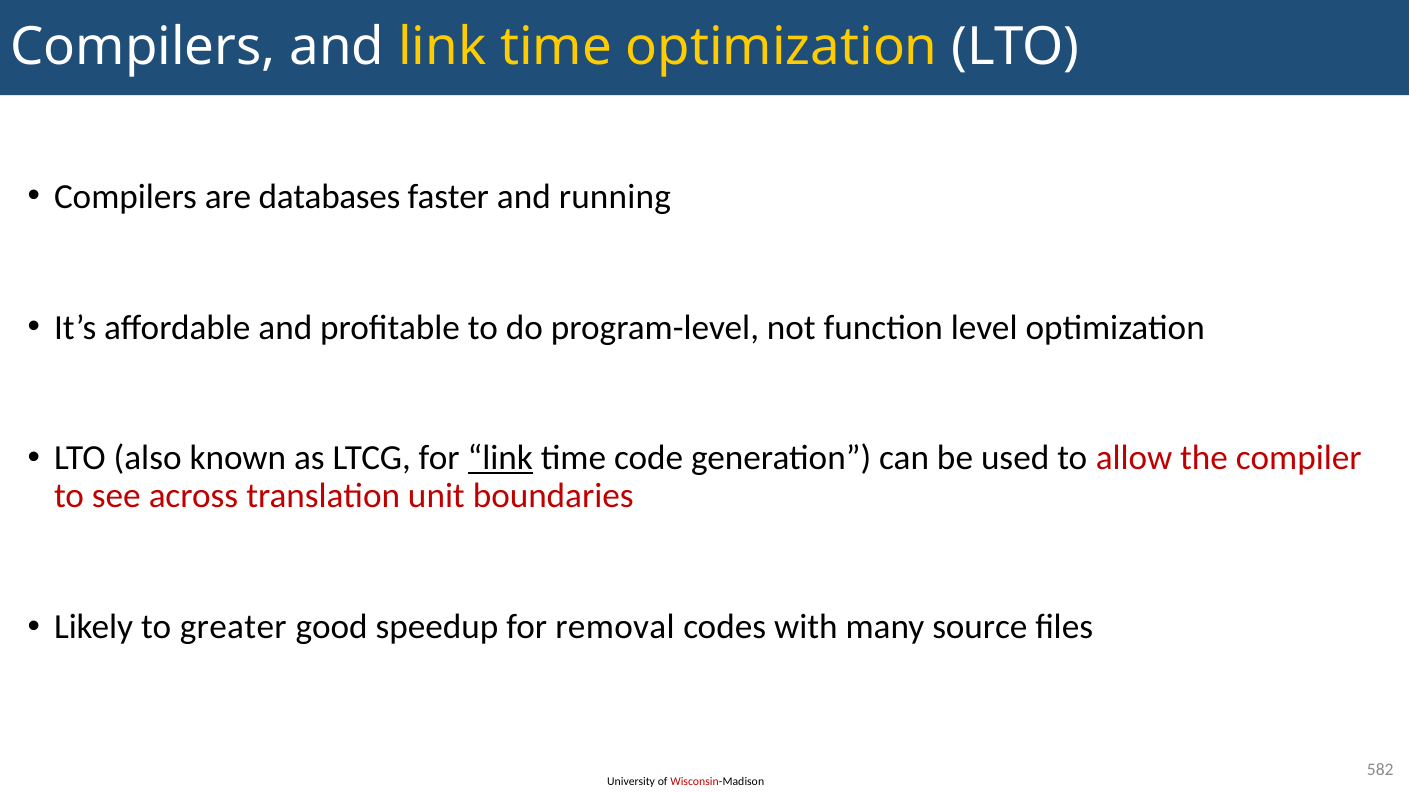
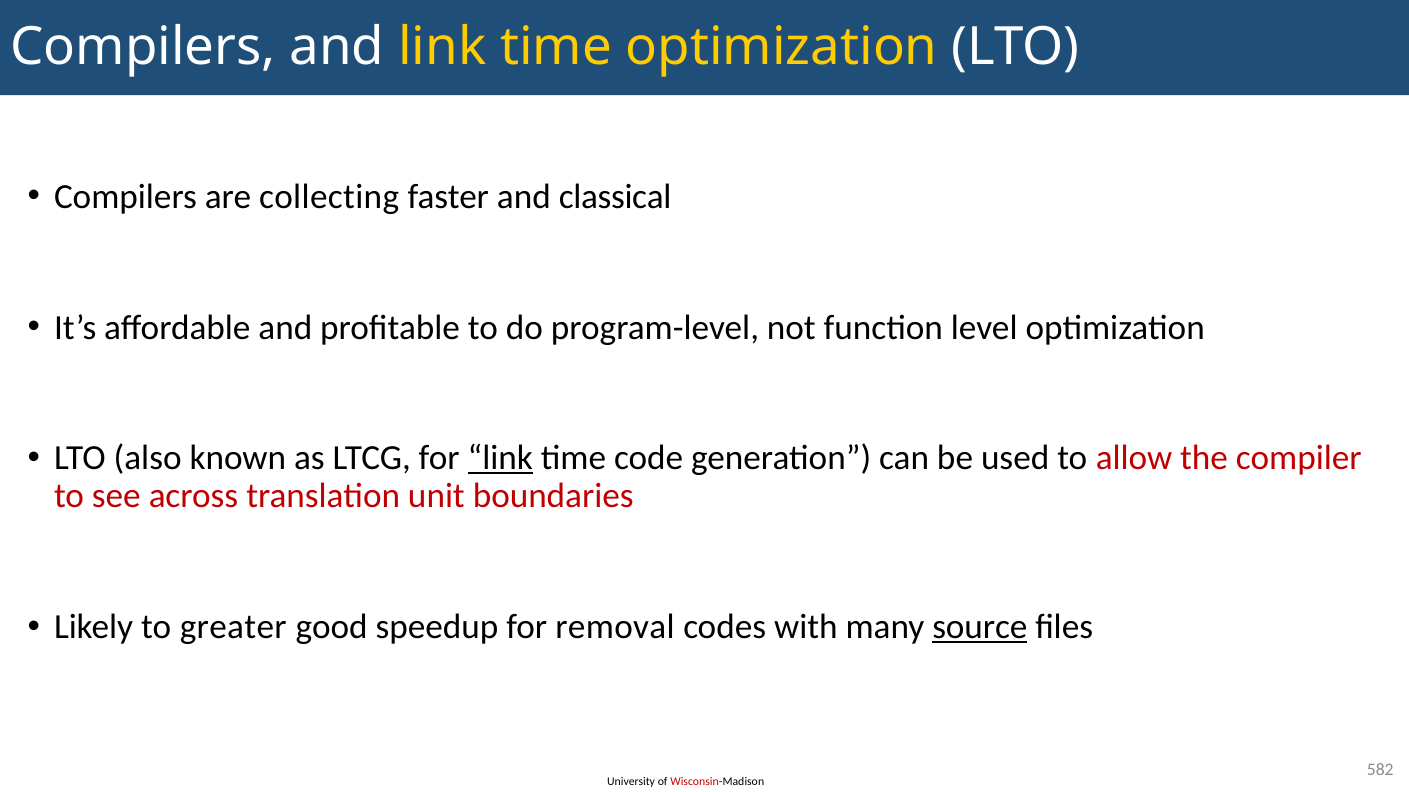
databases: databases -> collecting (329, 197)
running: running -> classical (615, 197)
source underline: none -> present (980, 627)
